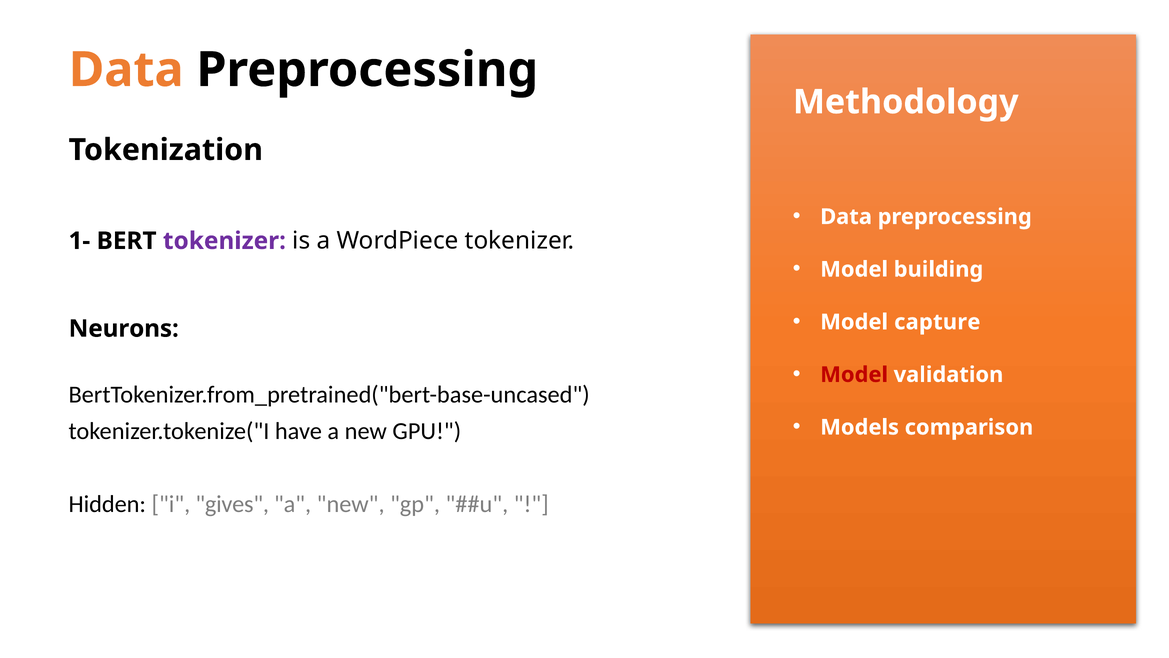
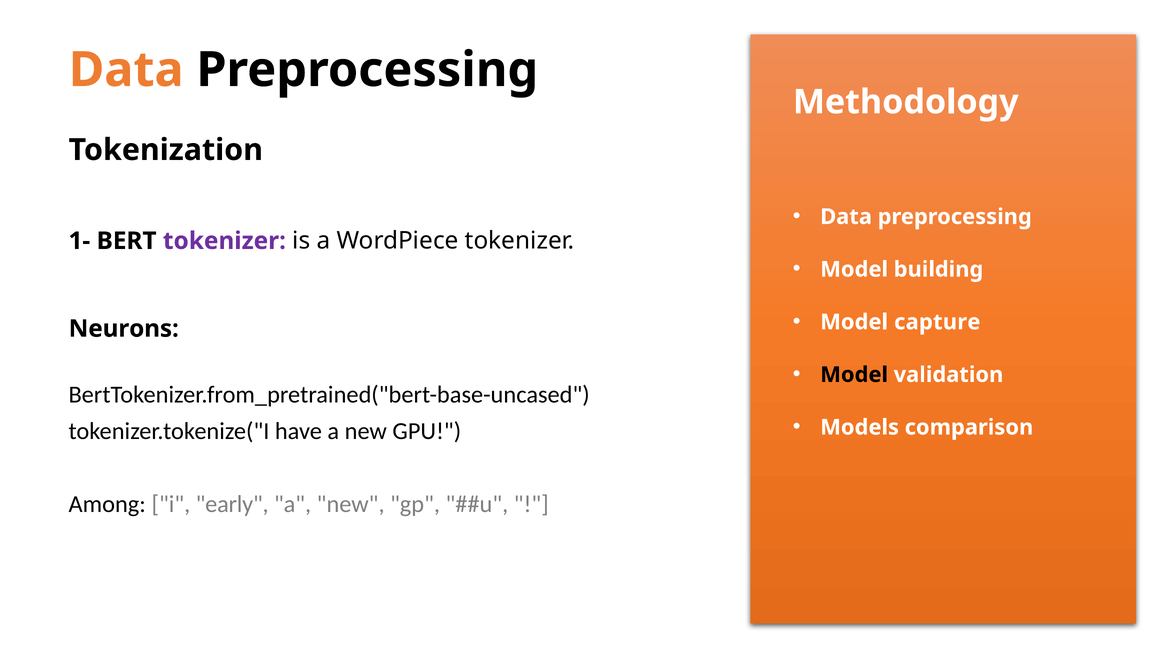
Model colour: red -> black (854, 375)
Hidden: Hidden -> Among (107, 504)
gives: gives -> early (232, 504)
